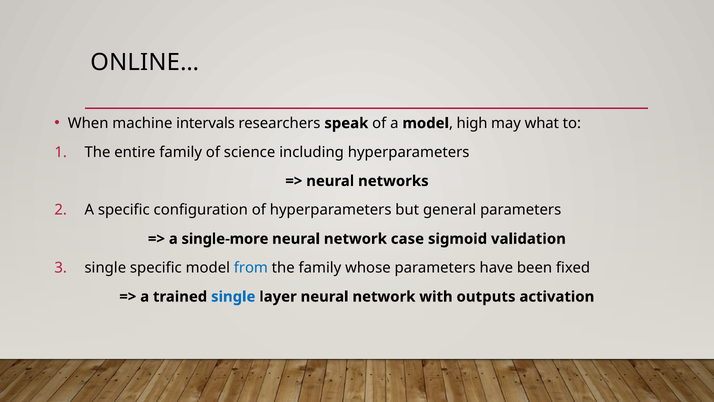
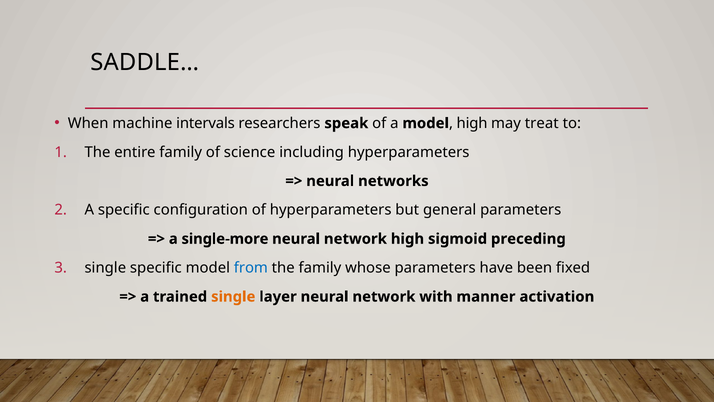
ONLINE…: ONLINE… -> SADDLE… (145, 63)
what: what -> treat (542, 123)
network case: case -> high (407, 239)
validation: validation -> preceding (528, 239)
single colour: blue -> orange (233, 296)
outputs: outputs -> manner (486, 296)
